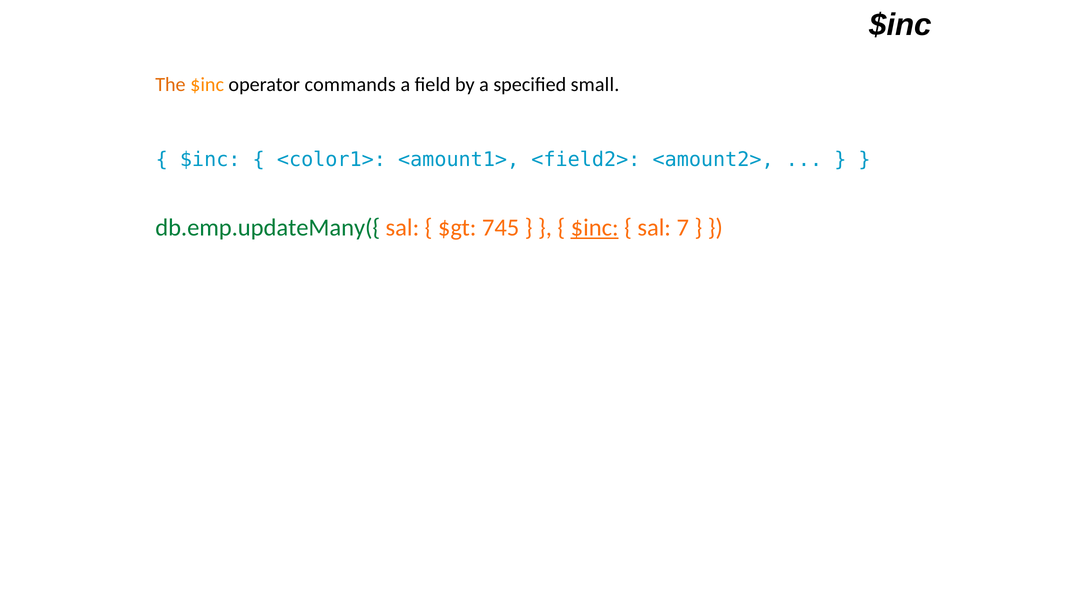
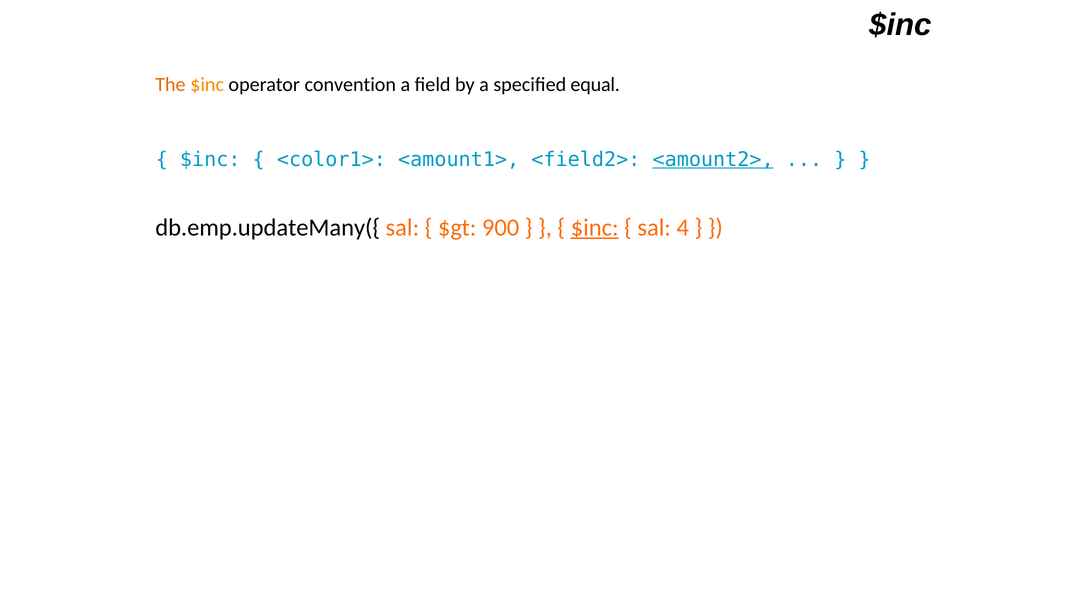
commands: commands -> convention (350, 85)
small: small -> equal (595, 85)
<amount2> underline: none -> present (713, 159)
db.emp.updateMany({ colour: green -> black (268, 228)
745: 745 -> 900 (501, 228)
7: 7 -> 4 (683, 228)
